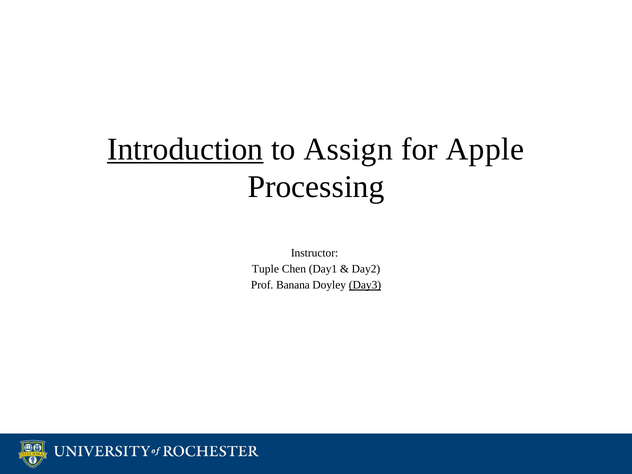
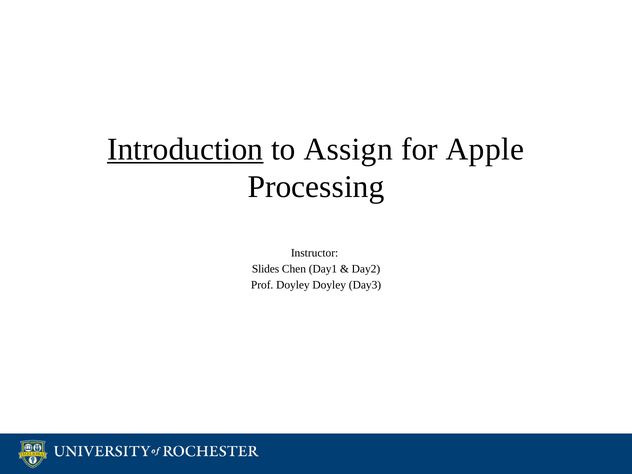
Tuple: Tuple -> Slides (266, 269)
Prof Banana: Banana -> Doyley (293, 285)
Day3 underline: present -> none (365, 285)
